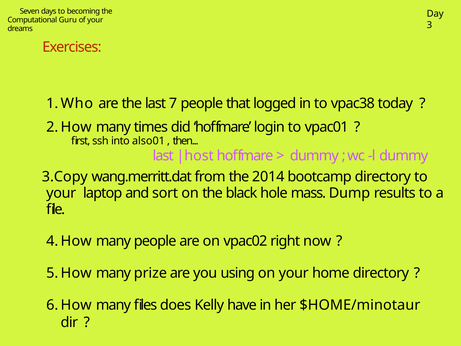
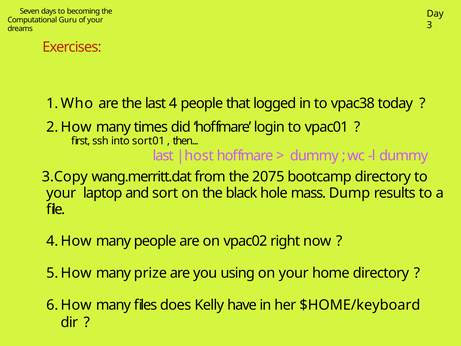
7: 7 -> 4 (173, 103)
also01: also01 -> sort01 (148, 141)
2014: 2014 -> 2075 (268, 177)
$HOME/minotaur: $HOME/minotaur -> $HOME/keyboard (360, 305)
